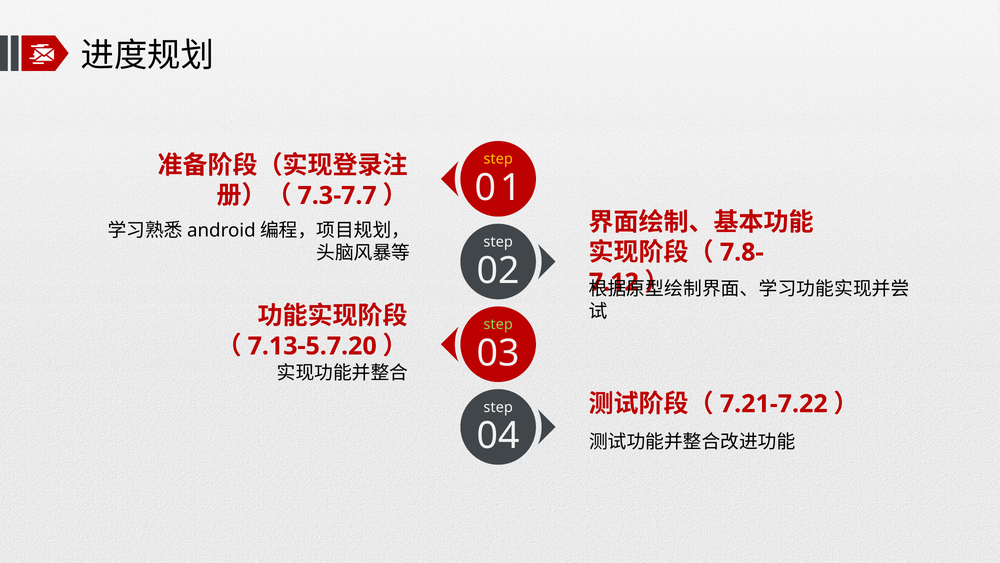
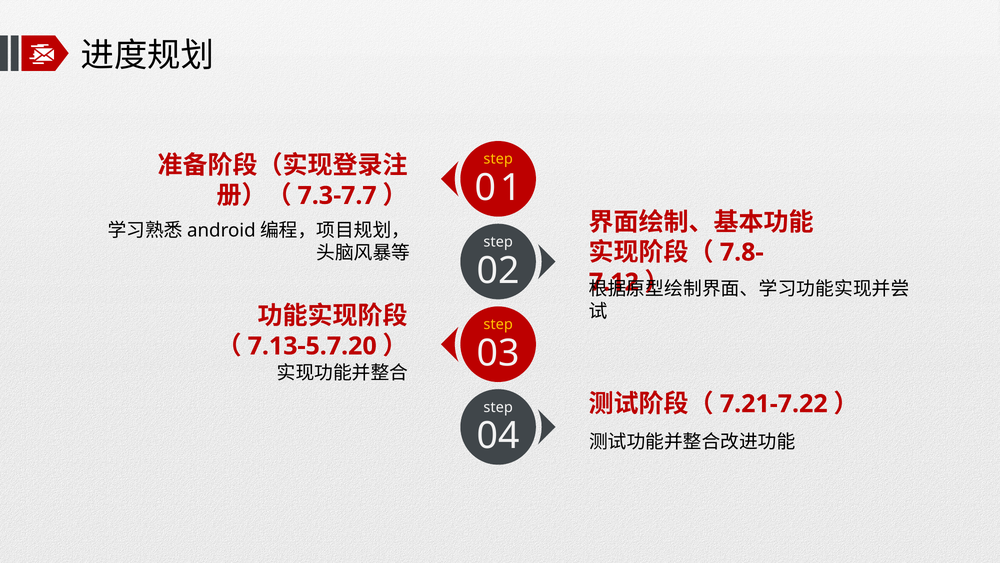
step colour: light green -> yellow (498, 324)
